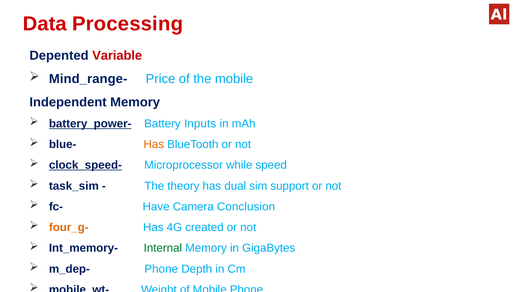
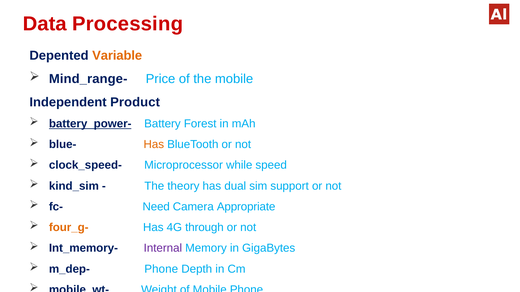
Variable colour: red -> orange (117, 56)
Independent Memory: Memory -> Product (135, 102)
Inputs: Inputs -> Forest (200, 124)
clock_speed- underline: present -> none (85, 165)
task_sim: task_sim -> kind_sim (74, 186)
Have: Have -> Need (156, 207)
Conclusion: Conclusion -> Appropriate (246, 207)
created: created -> through (204, 228)
Internal colour: green -> purple (163, 249)
